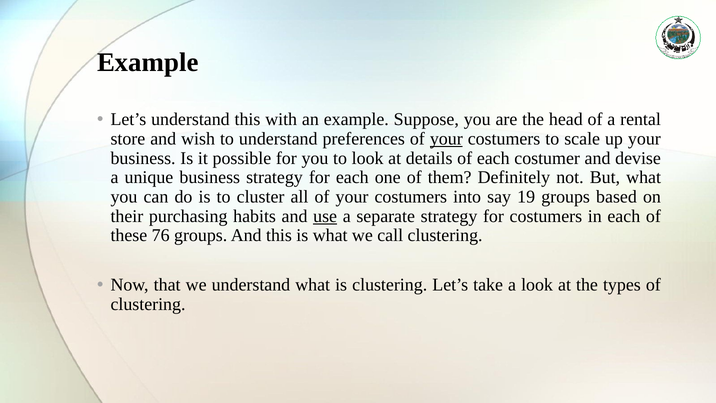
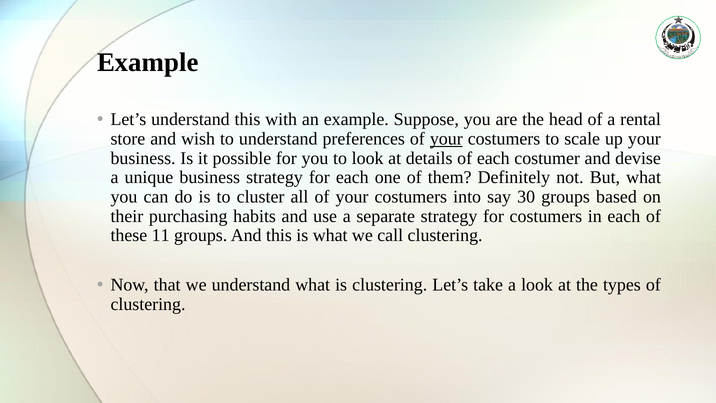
19: 19 -> 30 (526, 197)
use underline: present -> none (325, 216)
76: 76 -> 11 (161, 235)
